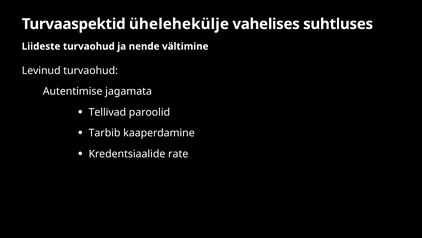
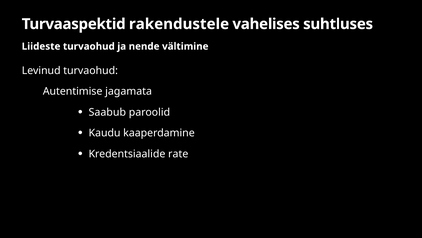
ühelehekülje: ühelehekülje -> rakendustele (179, 24)
Tellivad: Tellivad -> Saabub (107, 112)
Tarbib: Tarbib -> Kaudu (105, 133)
